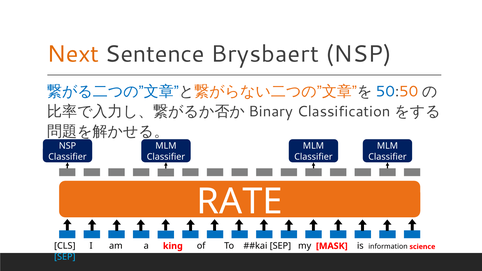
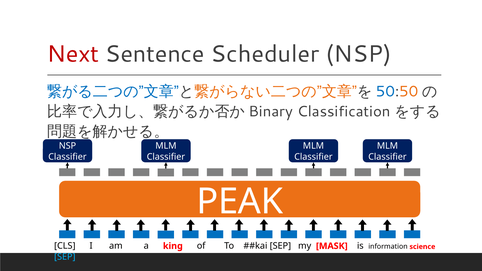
Next colour: orange -> red (73, 54)
Brysbaert: Brysbaert -> Scheduler (265, 54)
RATE: RATE -> PEAK (240, 202)
